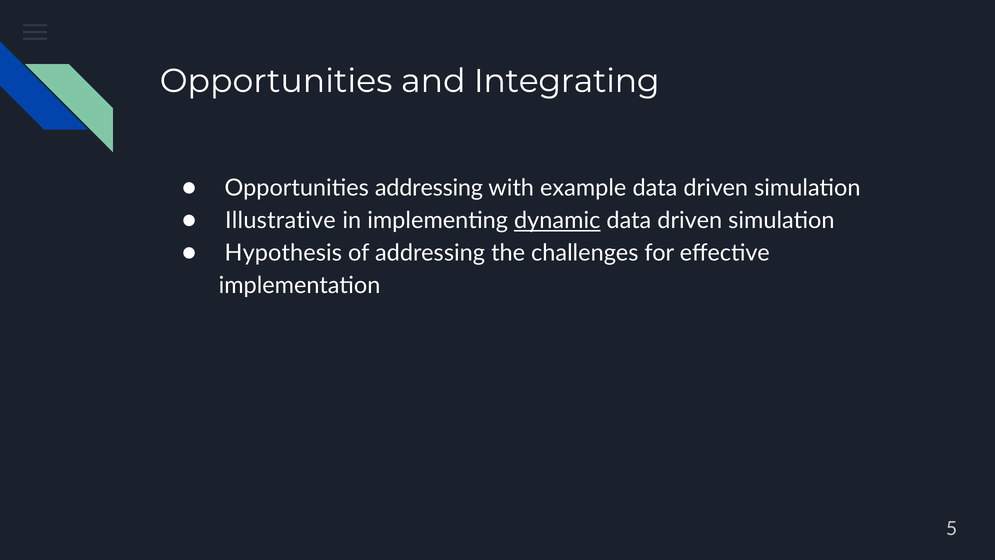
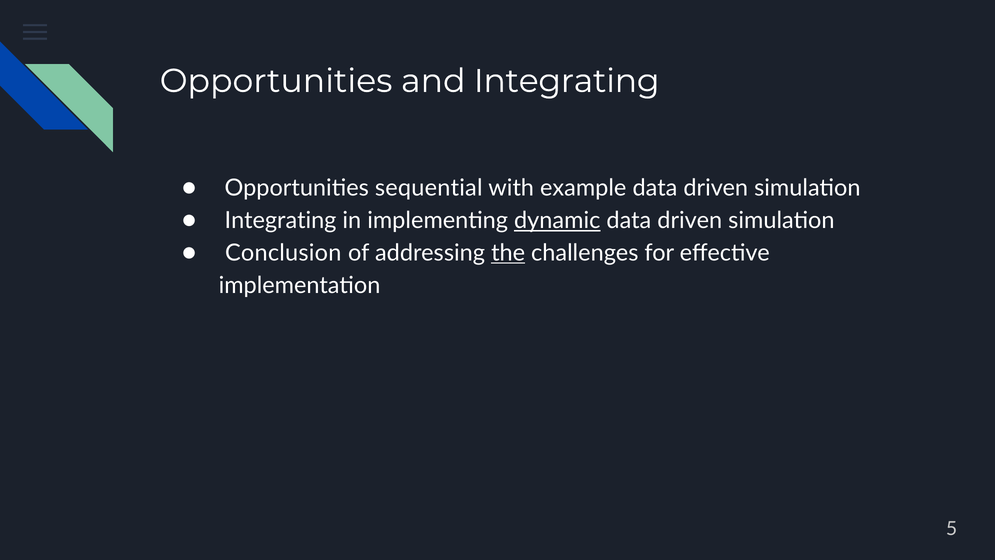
Opportunities addressing: addressing -> sequential (429, 188)
Illustrative: Illustrative -> Integrating (281, 220)
Hypothesis: Hypothesis -> Conclusion (283, 253)
the underline: none -> present (508, 253)
